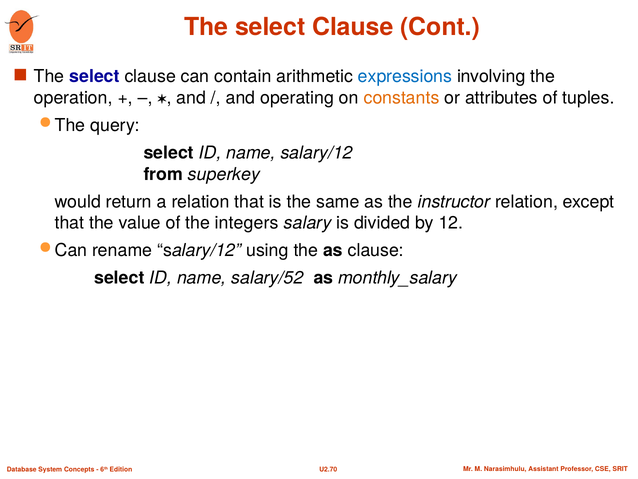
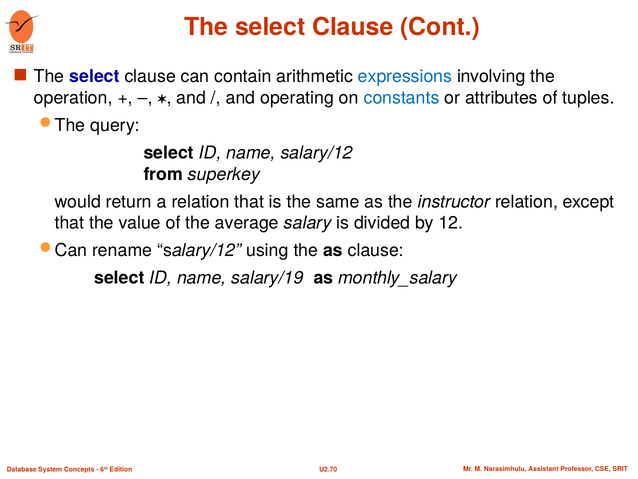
constants colour: orange -> blue (402, 98)
integers: integers -> average (247, 223)
salary/52: salary/52 -> salary/19 (267, 278)
